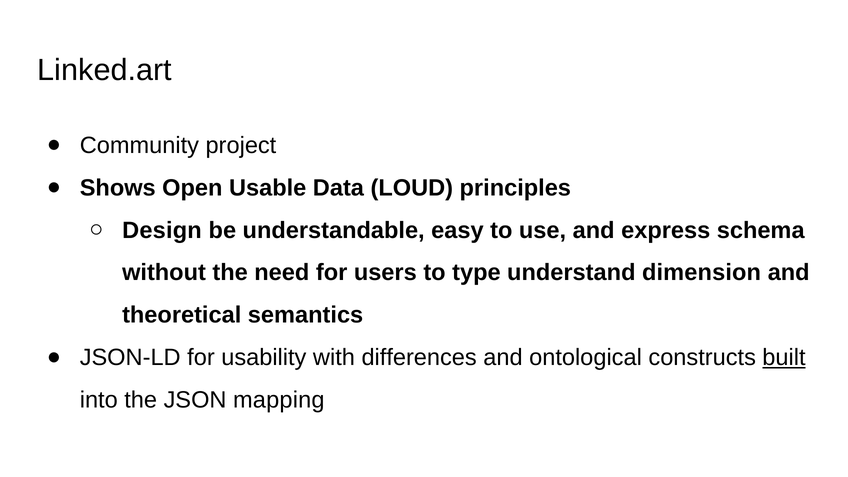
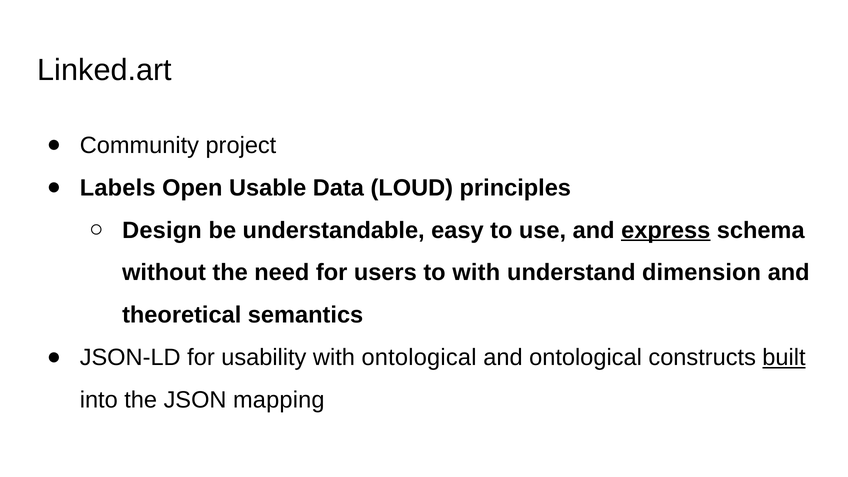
Shows: Shows -> Labels (118, 188)
express underline: none -> present (666, 230)
to type: type -> with (476, 273)
with differences: differences -> ontological (419, 358)
